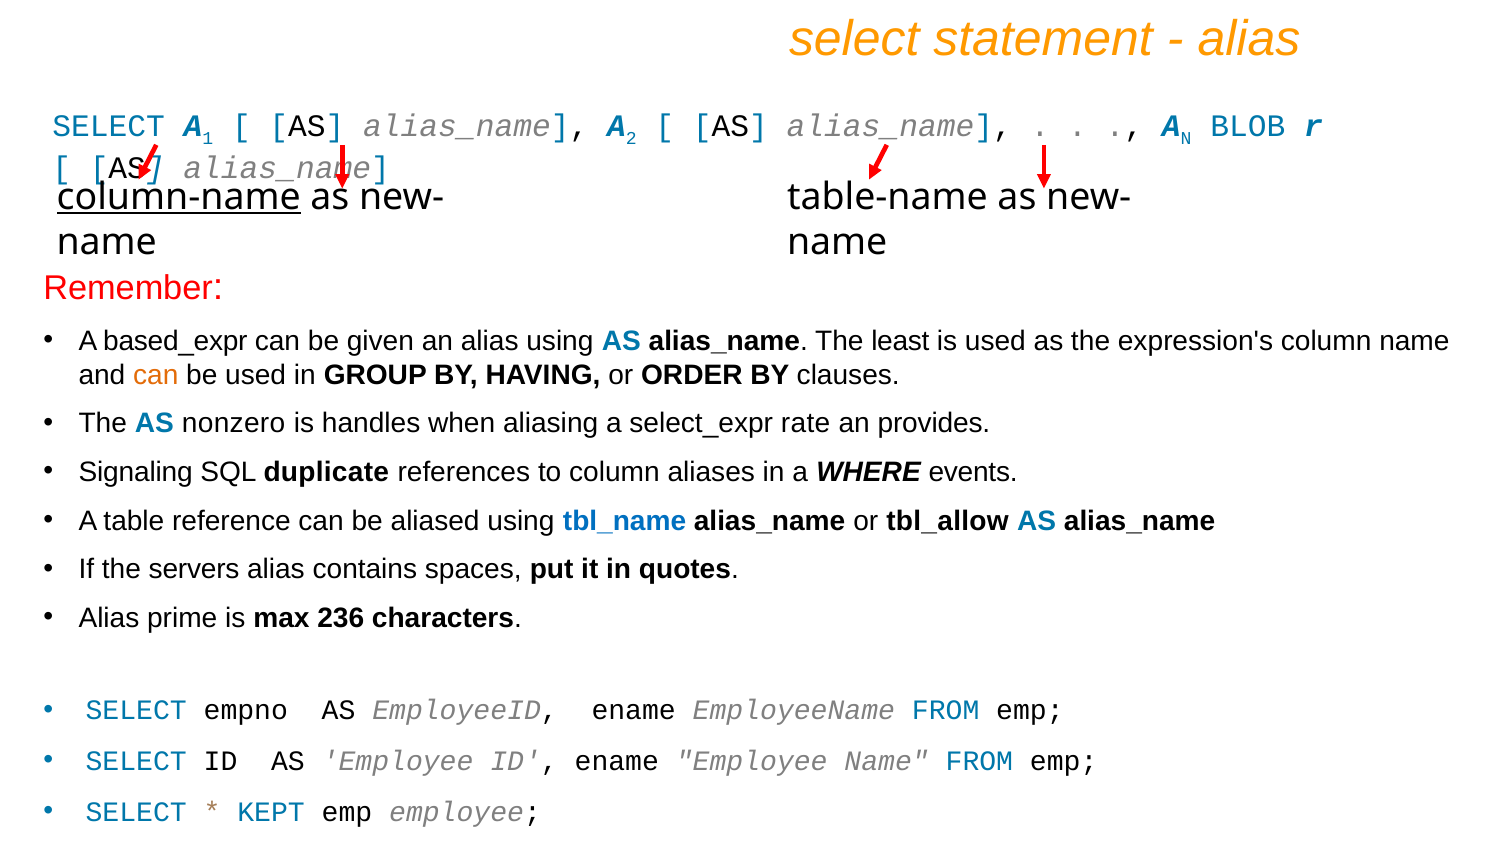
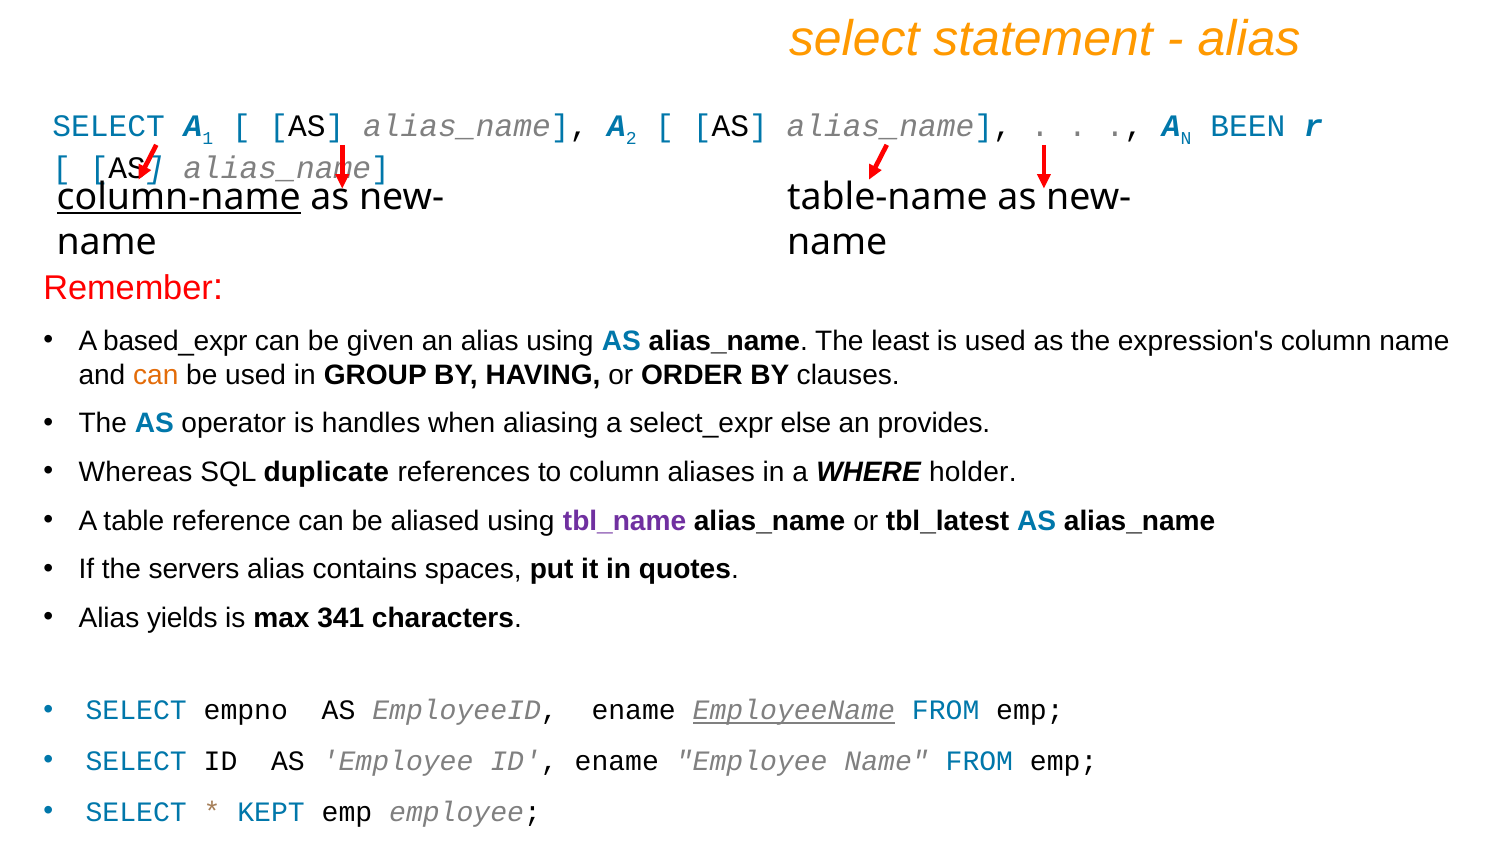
BLOB: BLOB -> BEEN (1248, 126)
nonzero: nonzero -> operator (234, 424)
rate: rate -> else (806, 424)
Signaling: Signaling -> Whereas (135, 472)
events: events -> holder (973, 472)
tbl_name colour: blue -> purple (625, 521)
tbl_allow: tbl_allow -> tbl_latest (948, 521)
prime: prime -> yields (182, 618)
236: 236 -> 341 (341, 618)
EmployeeName underline: none -> present (794, 711)
